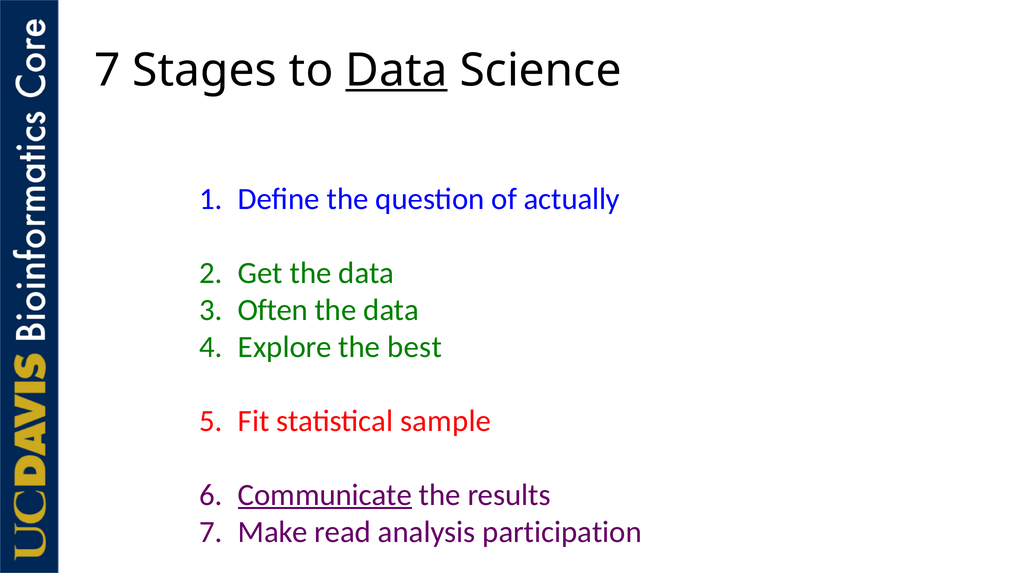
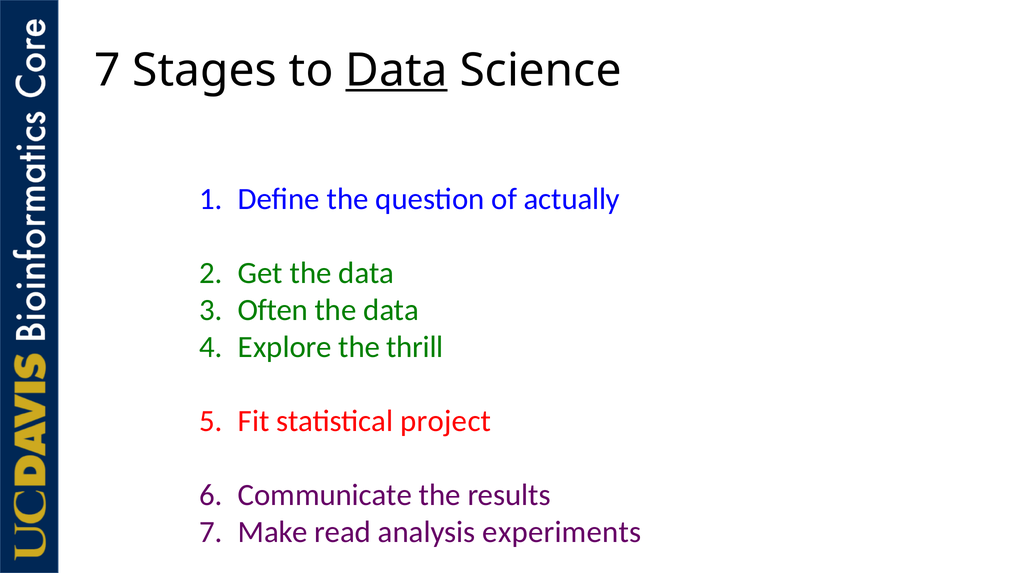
best: best -> thrill (415, 347)
sample: sample -> project (446, 421)
Communicate underline: present -> none (325, 495)
participation: participation -> experiments (562, 532)
